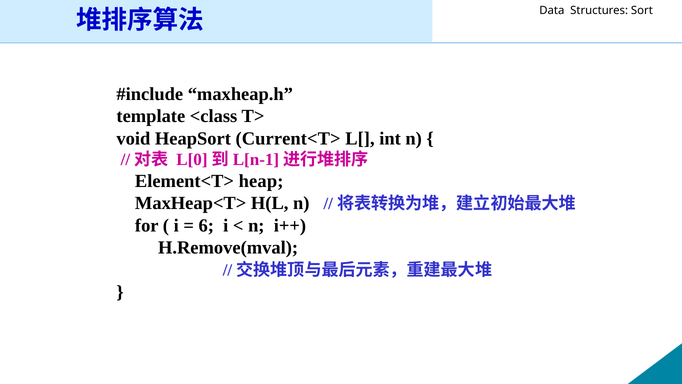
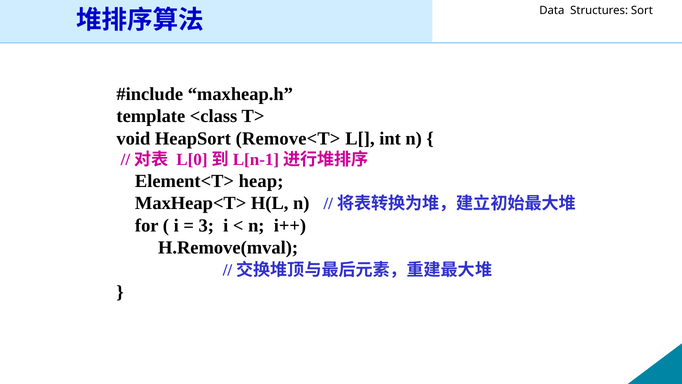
Current<T>: Current<T> -> Remove<T> (288, 138)
6: 6 -> 3 (206, 225)
